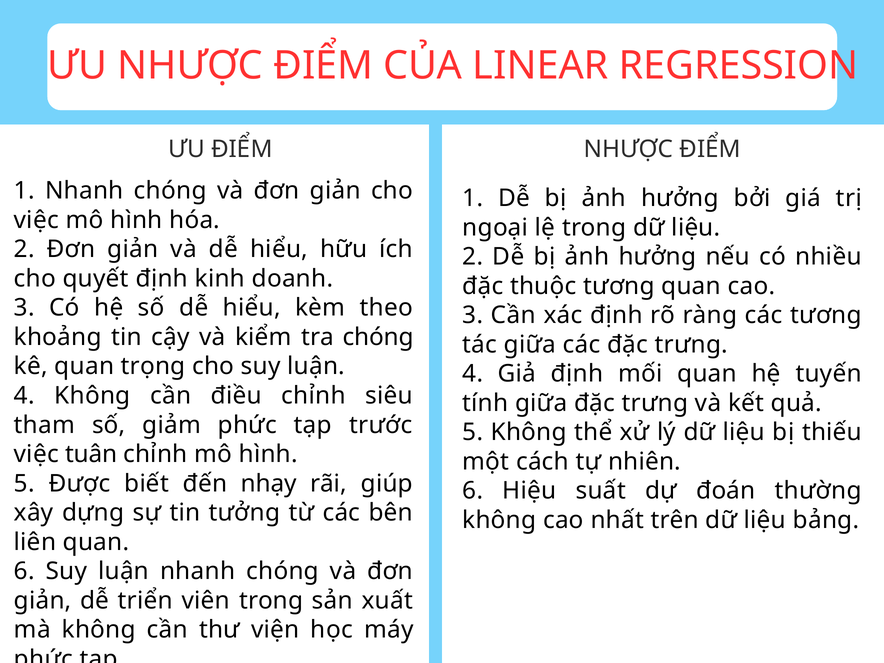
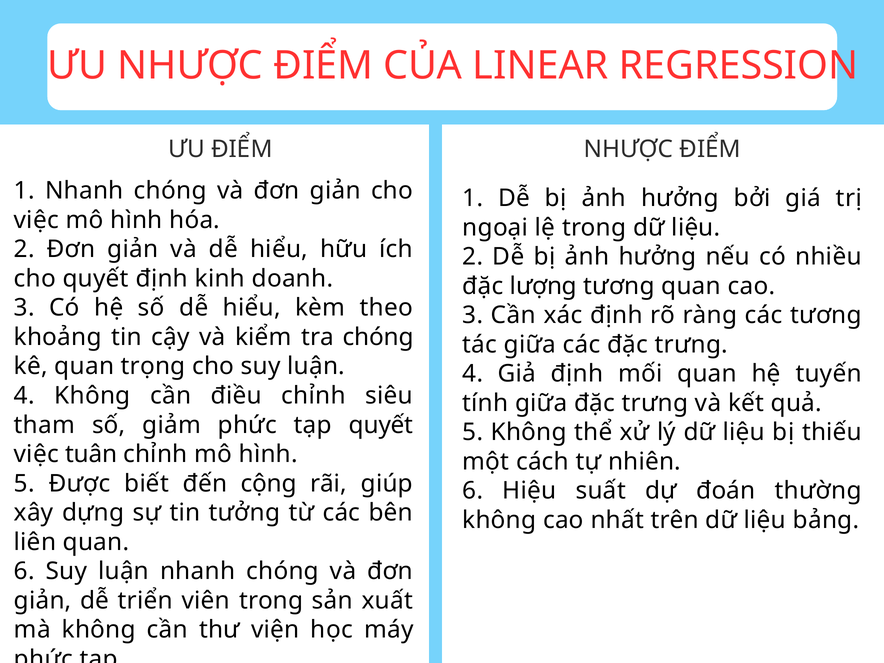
thuộc: thuộc -> lượng (543, 286)
tạp trước: trước -> quyết (381, 425)
nhạy: nhạy -> cộng (269, 483)
